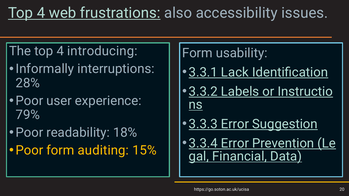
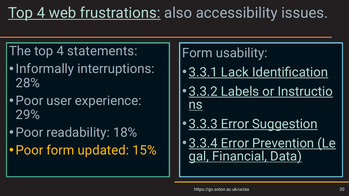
introducing: introducing -> statements (102, 51)
79%: 79% -> 29% (28, 115)
auditing: auditing -> updated (103, 151)
